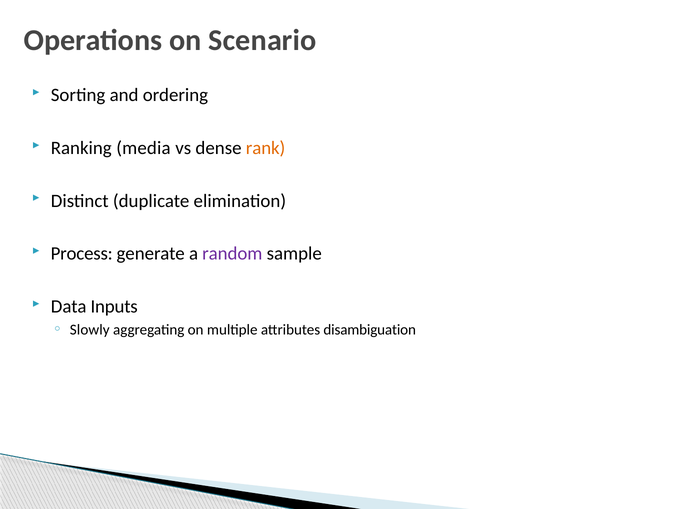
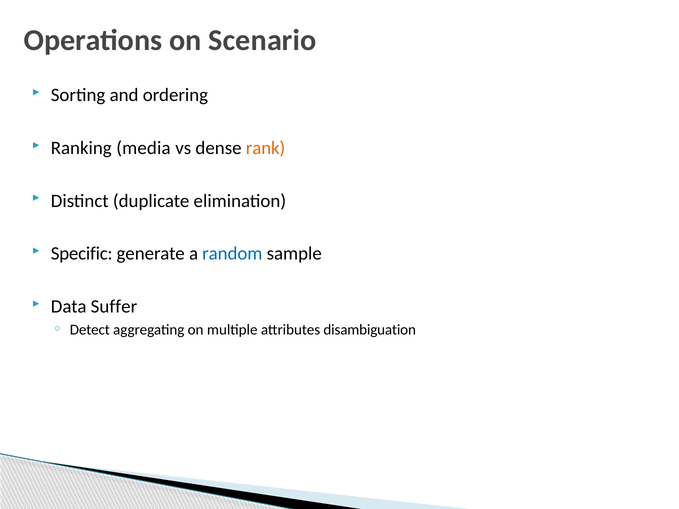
Process: Process -> Specific (82, 254)
random colour: purple -> blue (232, 254)
Inputs: Inputs -> Suffer (114, 307)
Slowly: Slowly -> Detect (90, 330)
